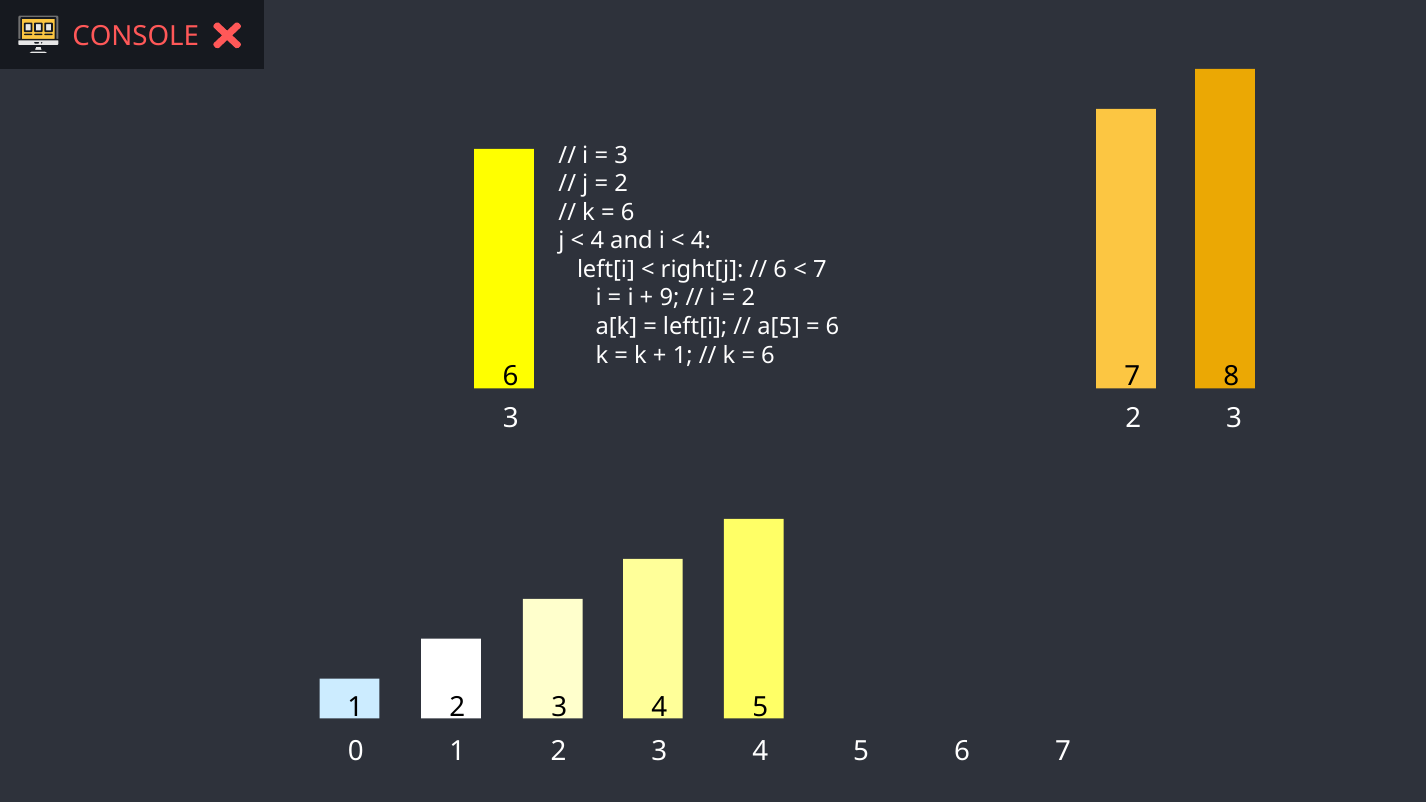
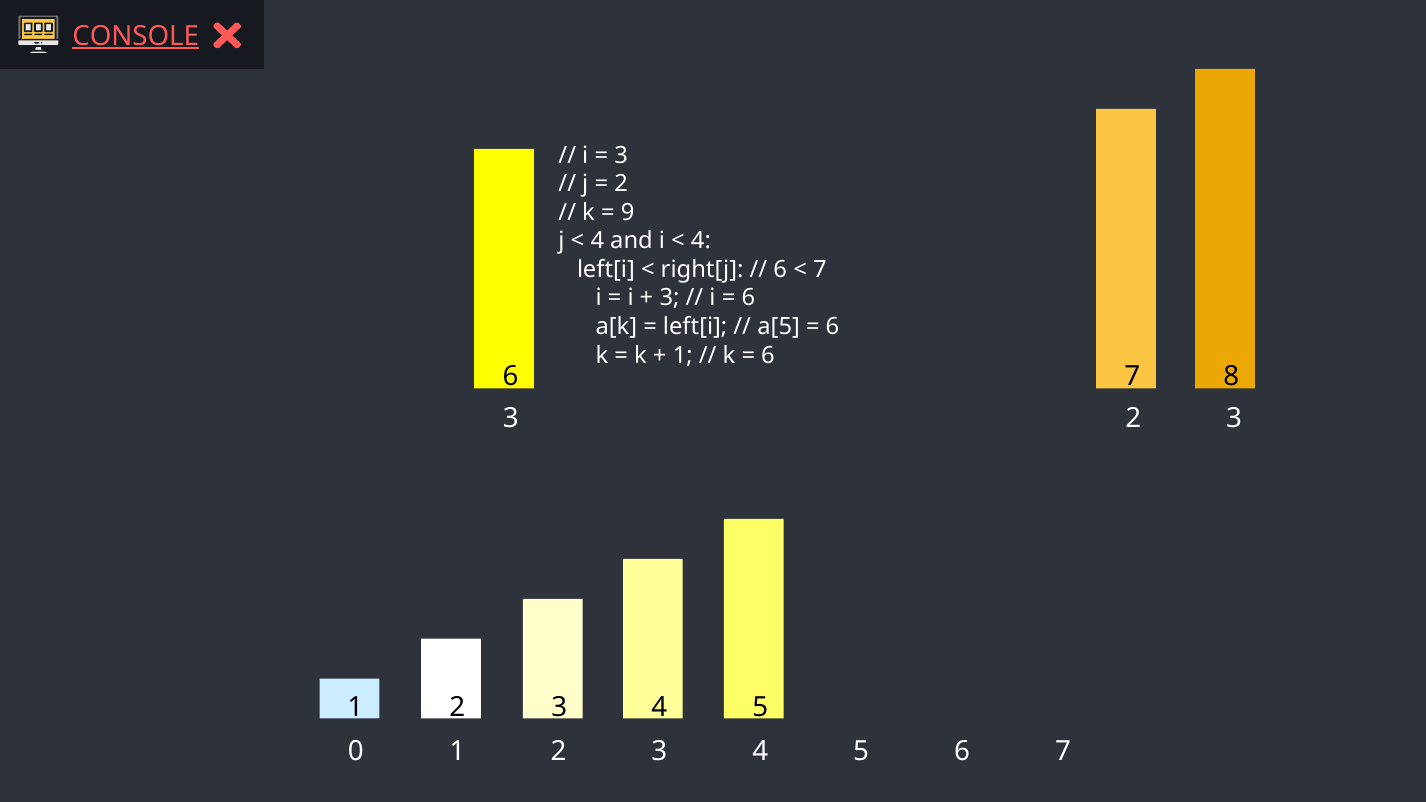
CONSOLE underline: none -> present (136, 36)
6: 6 -> 9 (628, 213)
9: 9 -> 3 (670, 298)
2: 2 -> 6 (748, 298)
